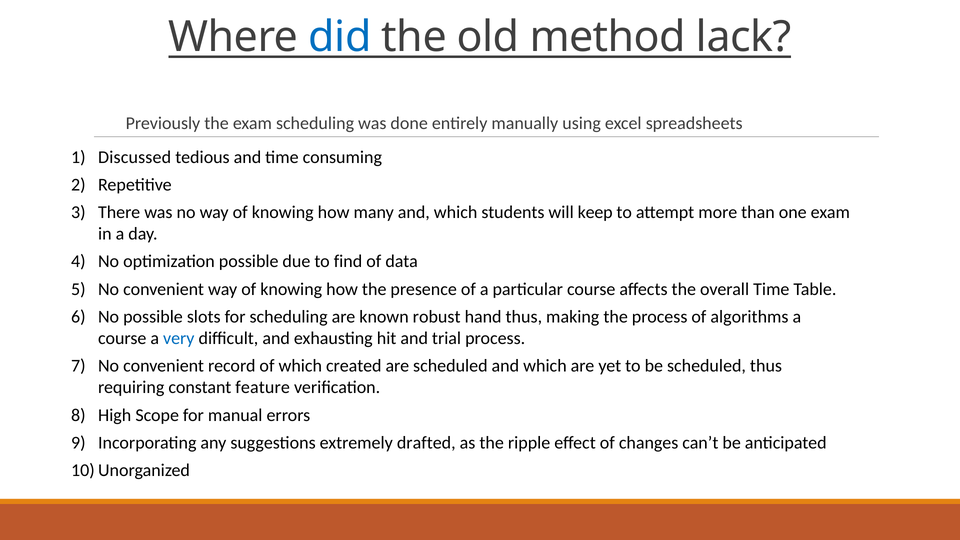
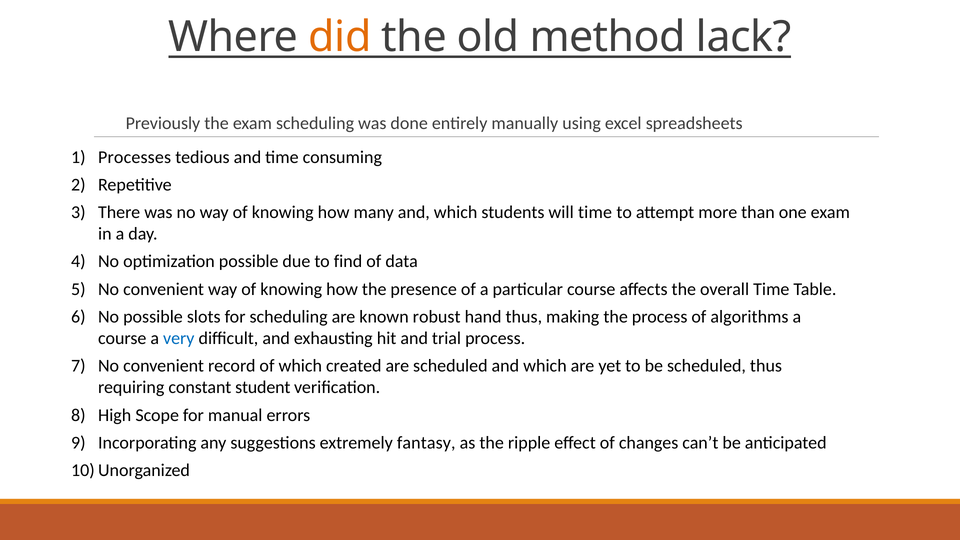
did colour: blue -> orange (340, 37)
Discussed: Discussed -> Processes (135, 157)
will keep: keep -> time (595, 212)
feature: feature -> student (263, 388)
drafted: drafted -> fantasy (426, 443)
